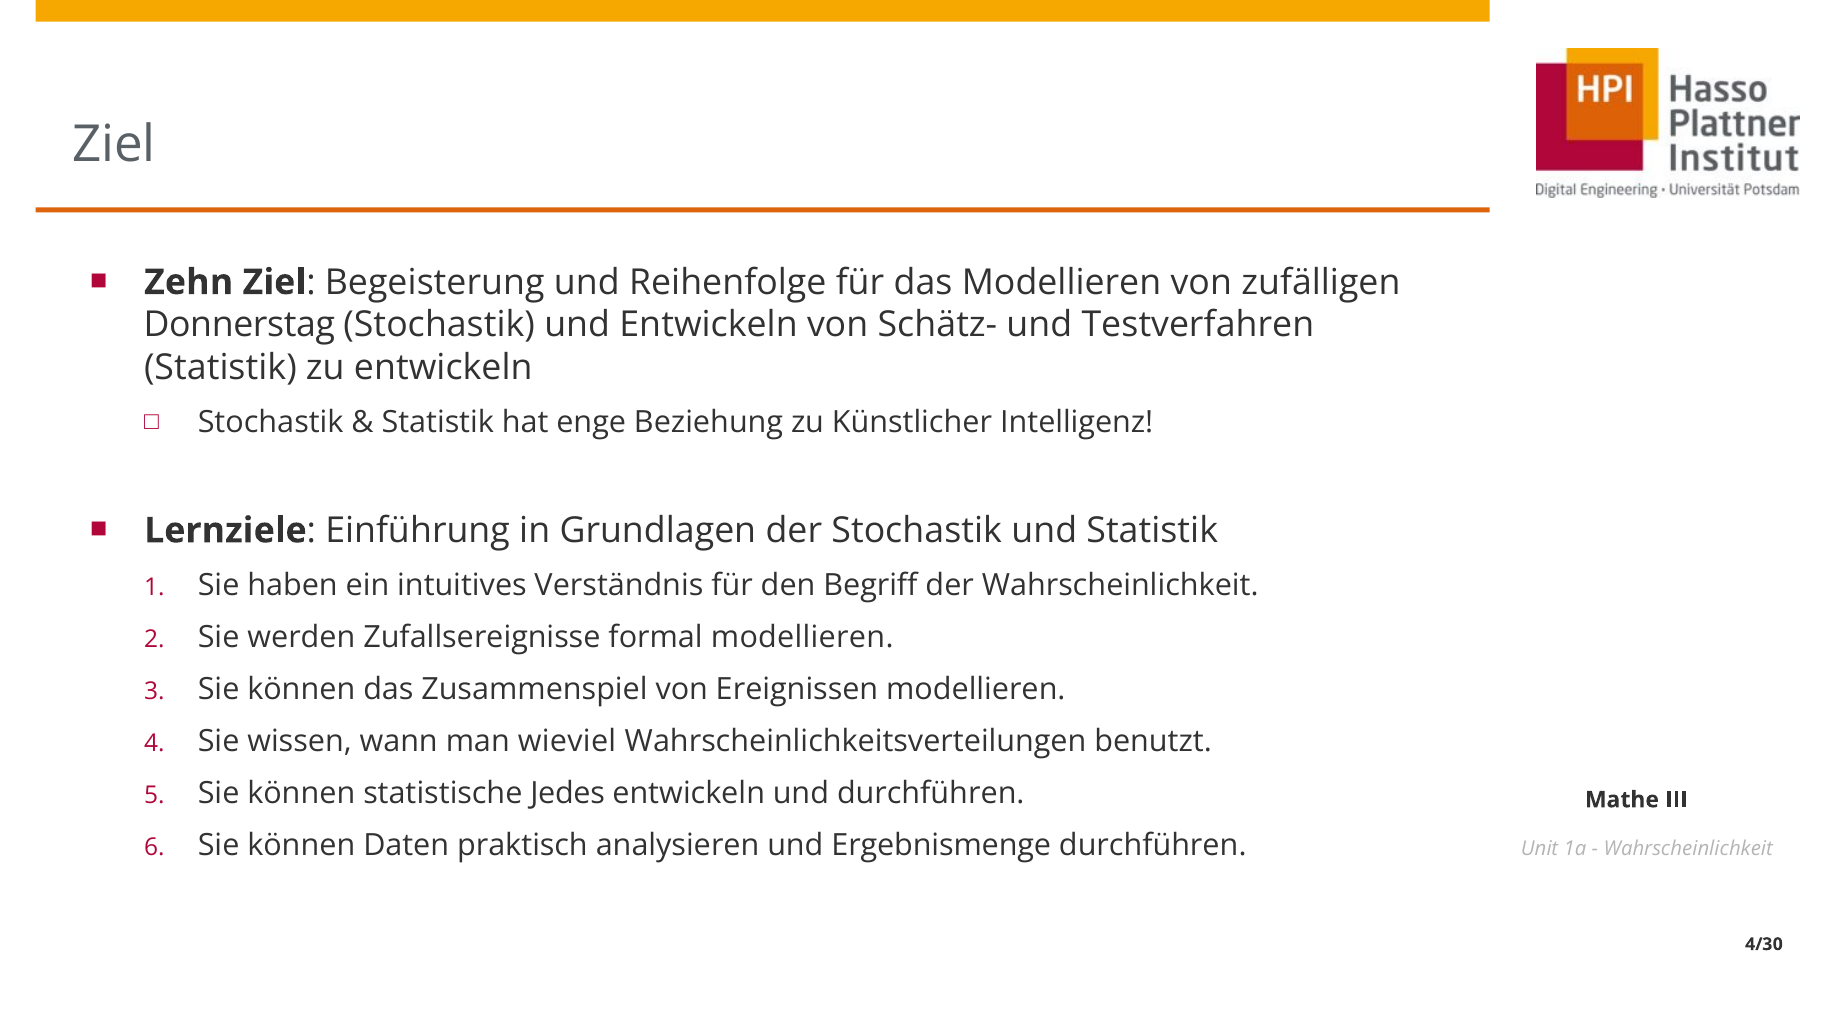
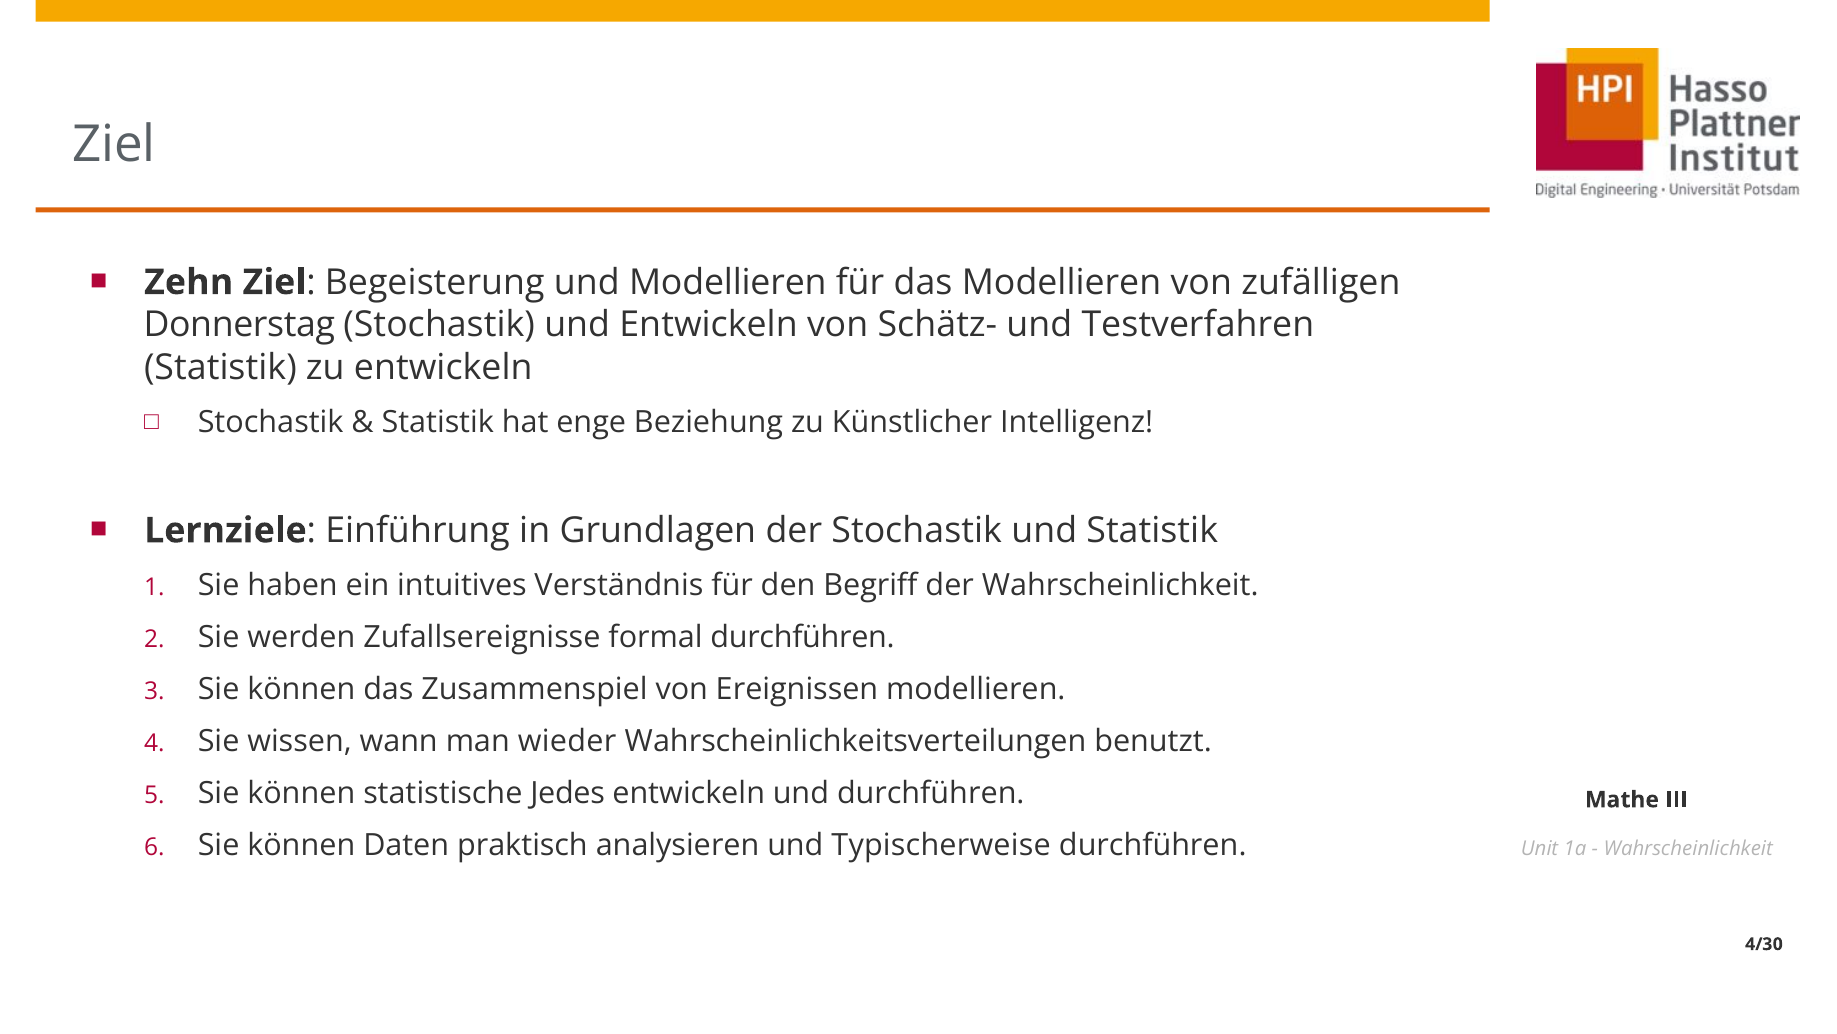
und Reihenfolge: Reihenfolge -> Modellieren (728, 282)
formal modellieren: modellieren -> durchführen (803, 637)
wieviel: wieviel -> wieder (567, 741)
Ergebnismenge: Ergebnismenge -> Typischerweise (941, 845)
